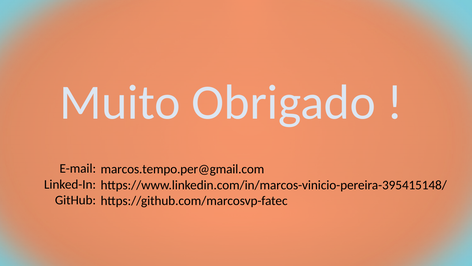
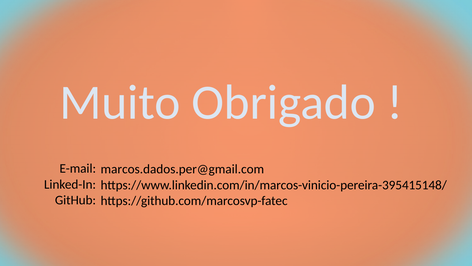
marcos.tempo.per@gmail.com: marcos.tempo.per@gmail.com -> marcos.dados.per@gmail.com (182, 169)
